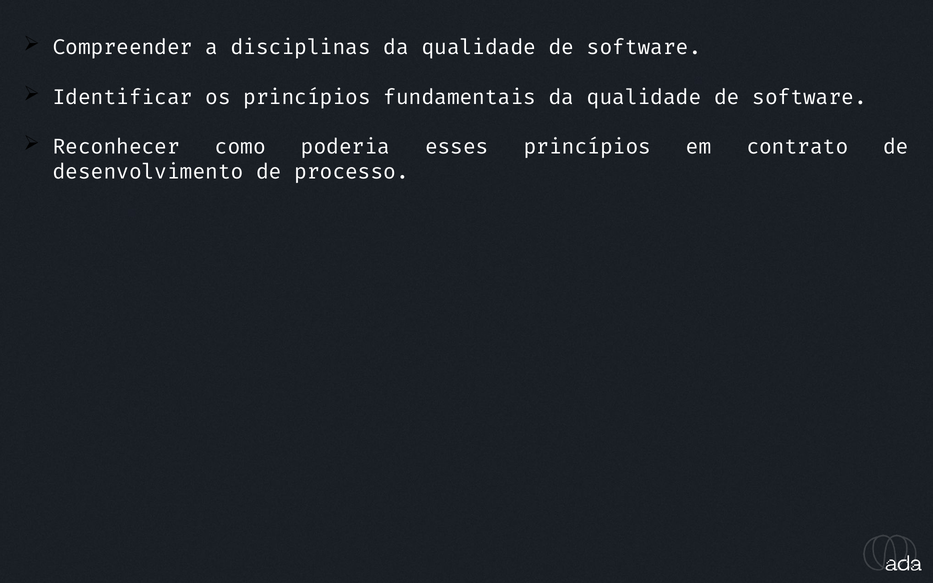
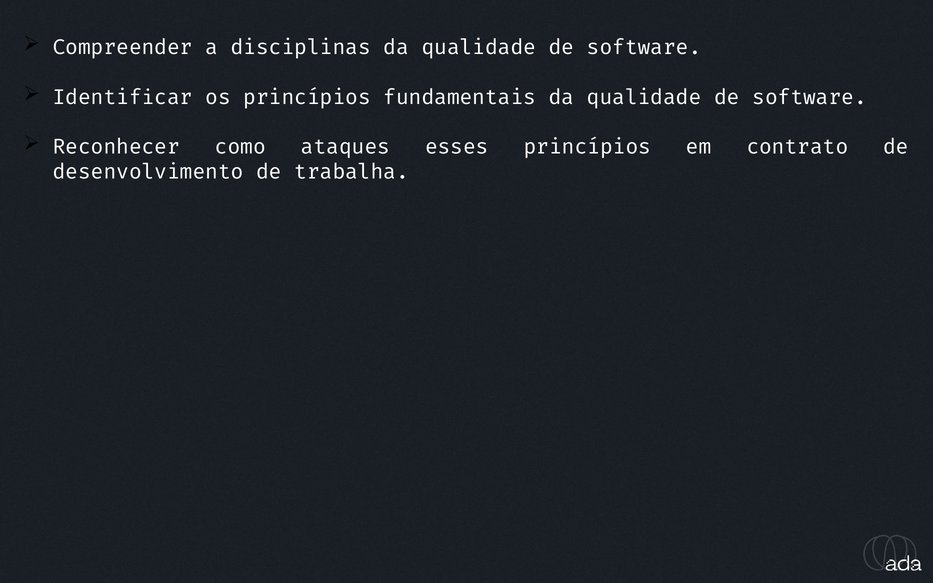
poderia: poderia -> ataques (345, 147)
processo: processo -> trabalha (352, 172)
